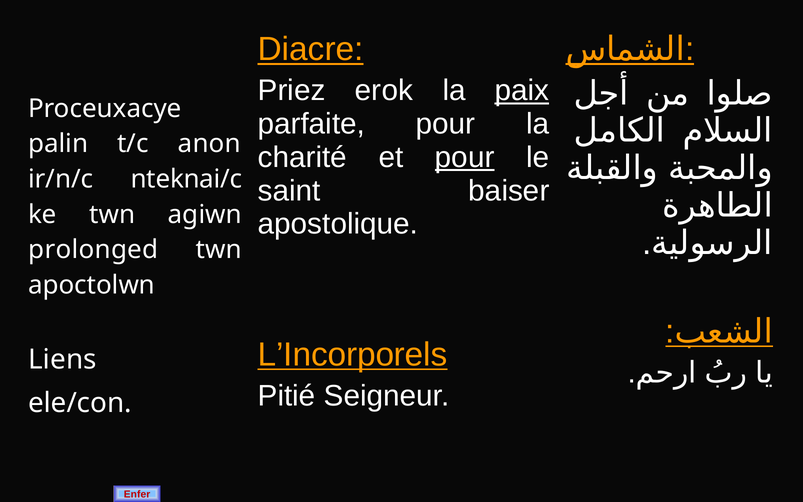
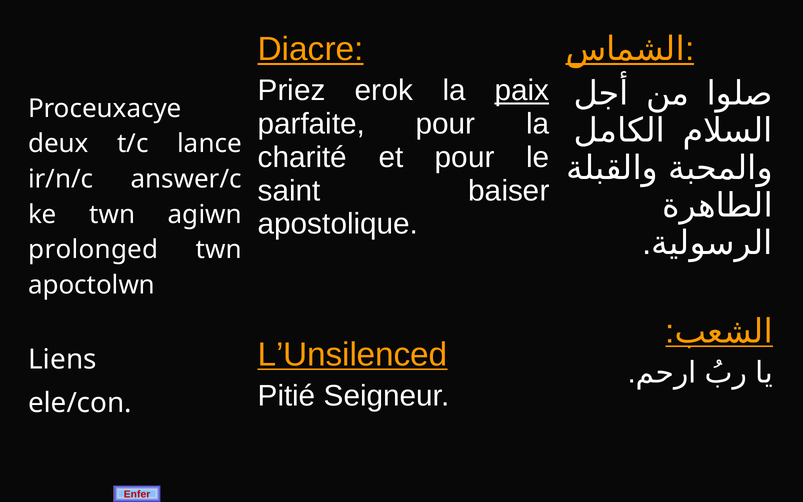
palin: palin -> deux (58, 144)
anon: anon -> lance (210, 144)
pour underline: present -> none (465, 157)
nteknai/c: nteknai/c -> answer/c (186, 179)
L’Incorporels: L’Incorporels -> L’Unsilenced (353, 354)
